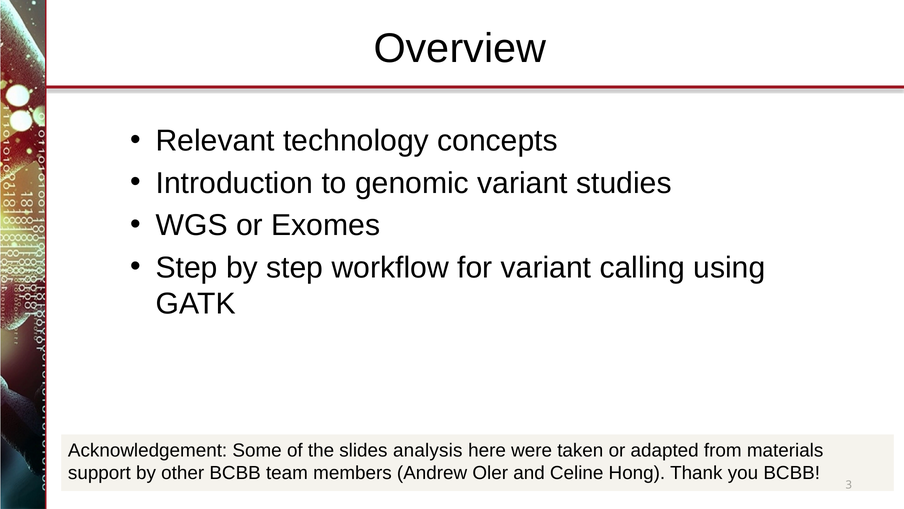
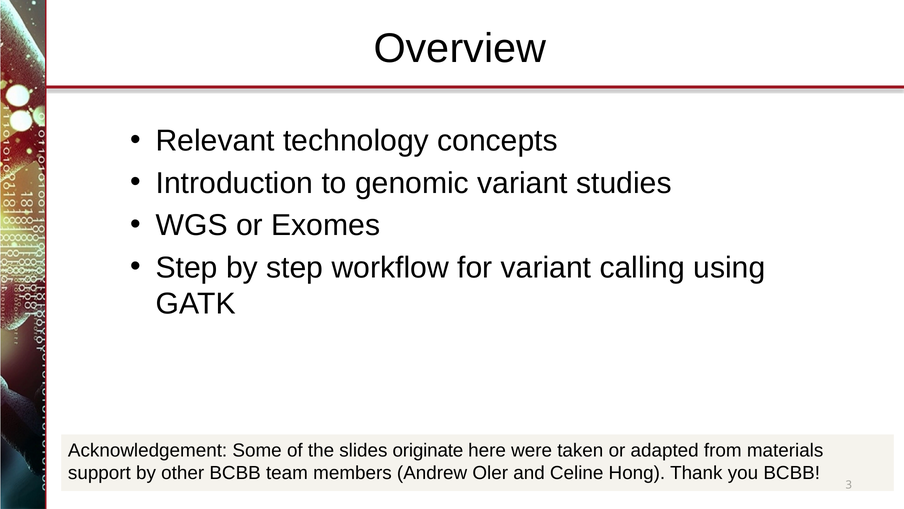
analysis: analysis -> originate (428, 450)
